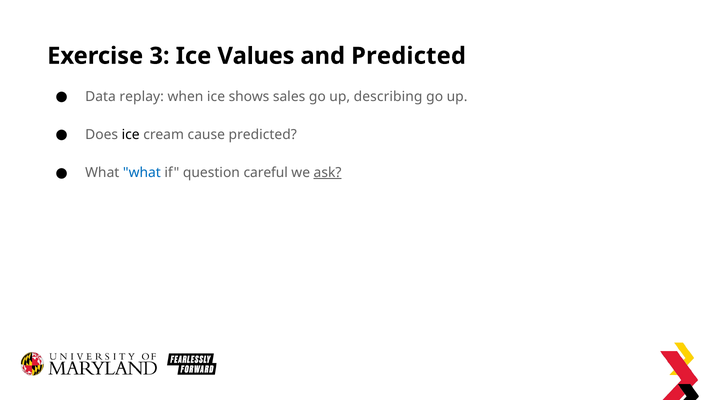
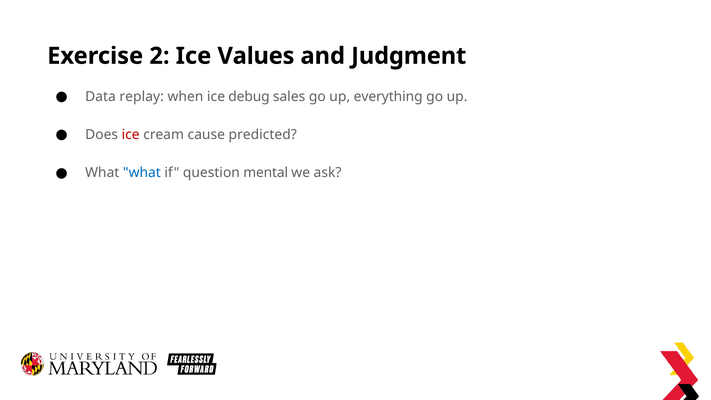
3: 3 -> 2 (159, 56)
and Predicted: Predicted -> Judgment (409, 56)
shows: shows -> debug (249, 96)
describing: describing -> everything (388, 96)
ice colour: black -> red (131, 135)
careful: careful -> mental (266, 173)
ask underline: present -> none (328, 173)
